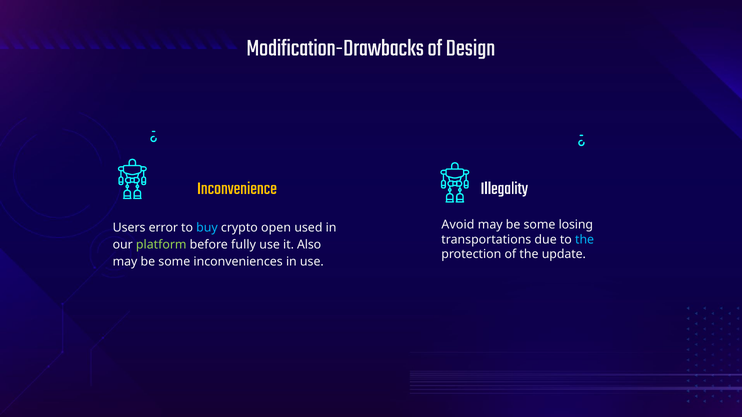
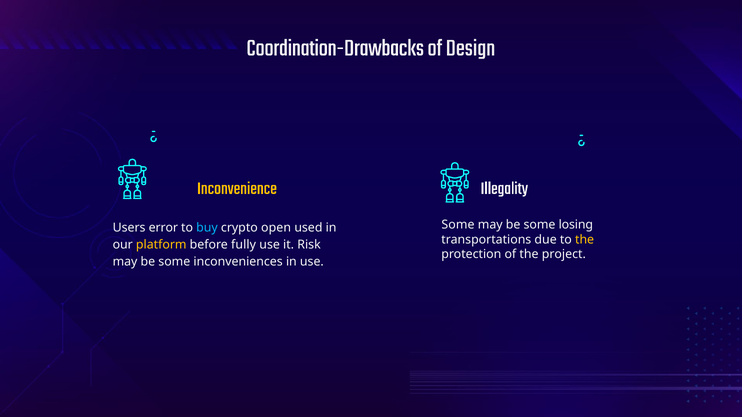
Modification-Drawbacks: Modification-Drawbacks -> Coordination-Drawbacks (335, 47)
Avoid: Avoid -> Some (458, 225)
the colour: light blue -> yellow (585, 240)
platform colour: light green -> yellow (161, 245)
Also: Also -> Risk (309, 245)
update: update -> project (564, 255)
